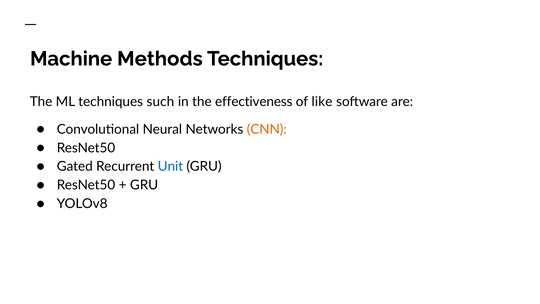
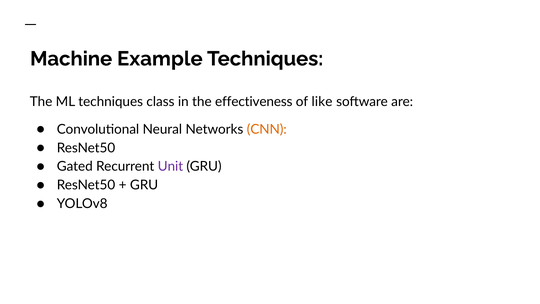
Methods: Methods -> Example (160, 59)
such: such -> class (160, 102)
Unit colour: blue -> purple (170, 166)
